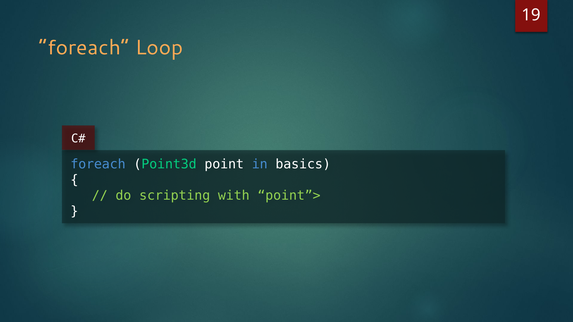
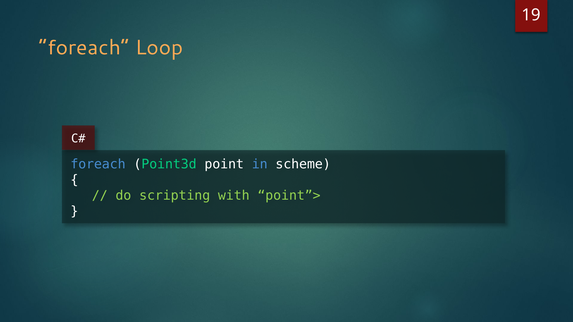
basics: basics -> scheme (303, 164)
